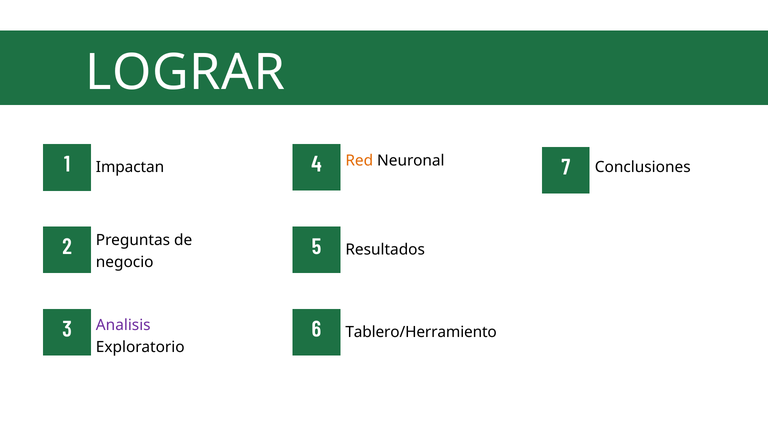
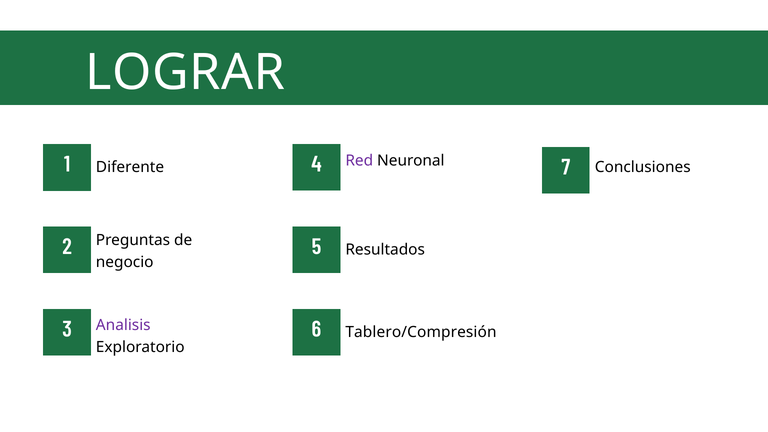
Red colour: orange -> purple (359, 161)
Impactan: Impactan -> Diferente (130, 167)
Tablero/Herramiento: Tablero/Herramiento -> Tablero/Compresión (421, 332)
